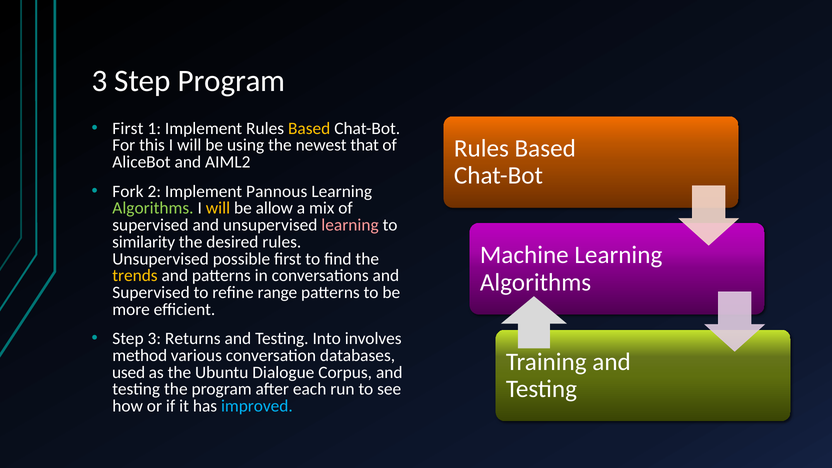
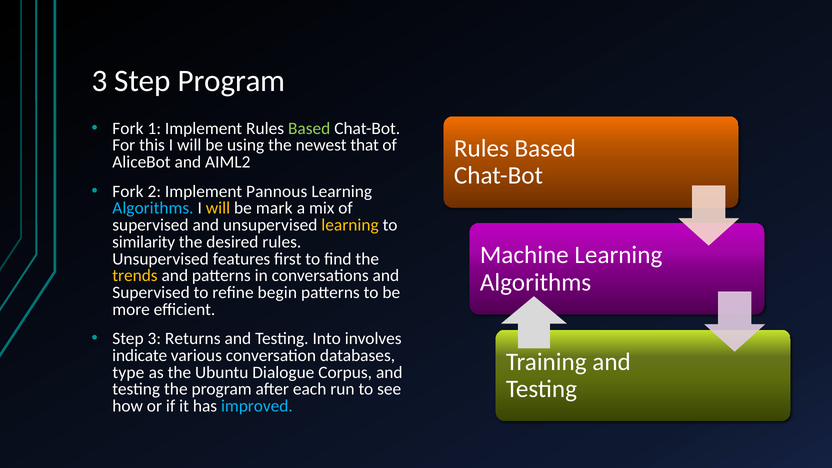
First: First -> Fork (128, 128)
Based colour: yellow -> light green (309, 128)
Algorithms colour: light green -> light blue (153, 208)
allow: allow -> mark (274, 208)
learning colour: pink -> yellow (350, 225)
possible: possible -> features (242, 259)
range: range -> begin (277, 293)
method: method -> indicate (140, 356)
used: used -> type (128, 372)
